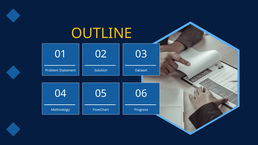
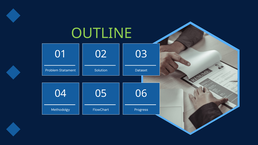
OUTLINE colour: yellow -> light green (102, 33)
